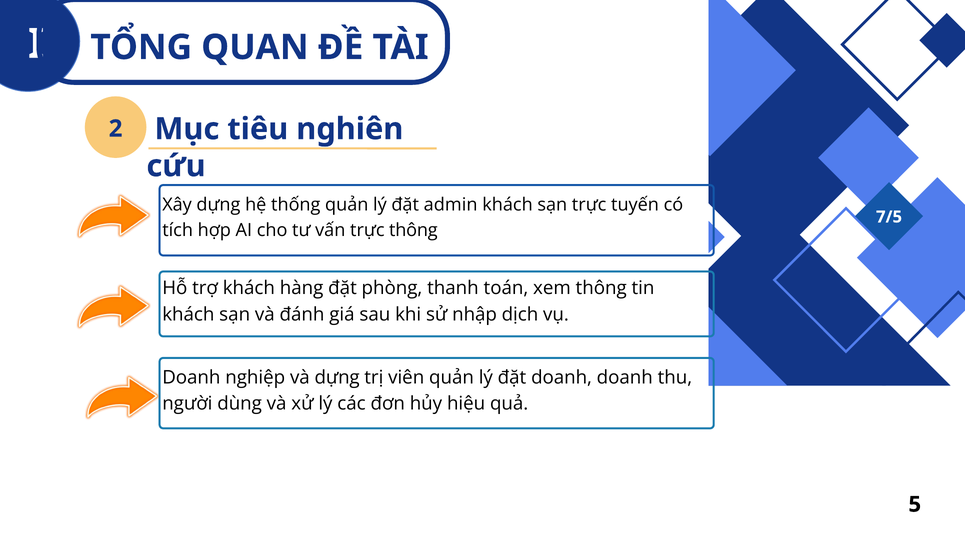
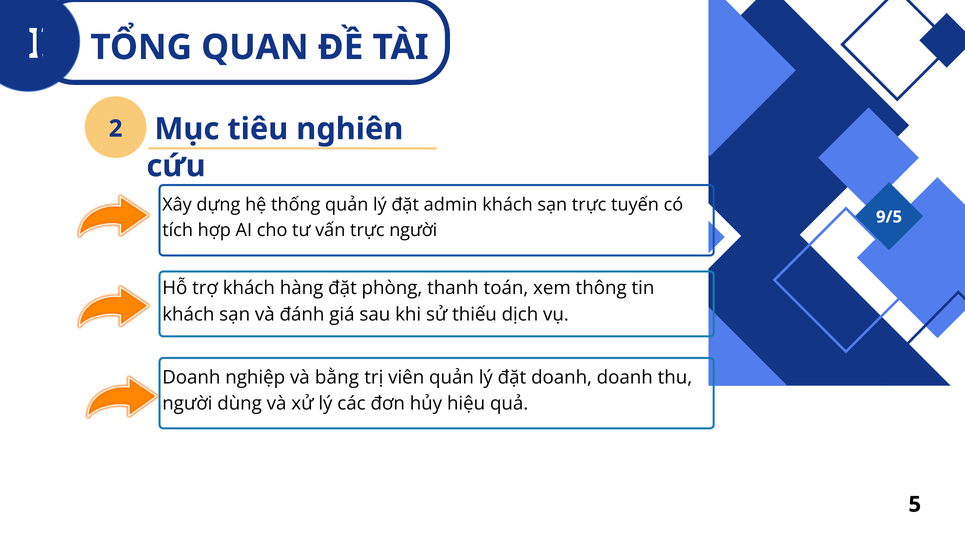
7/5: 7/5 -> 9/5 (889, 217)
trực thông: thông -> người (413, 230)
nhập: nhập -> thiếu (475, 314)
và dựng: dựng -> bằng (337, 377)
